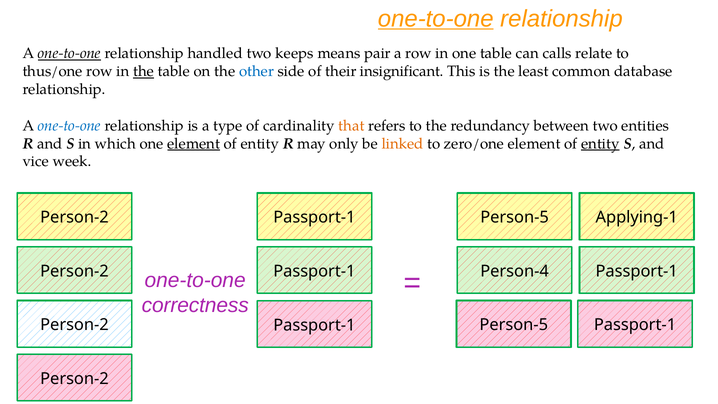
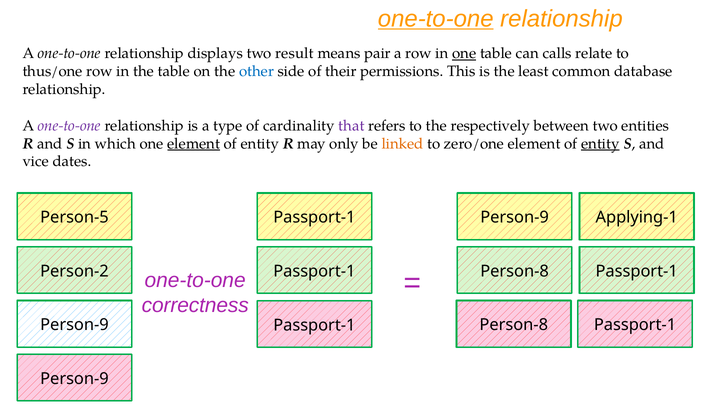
one-to-one underline: present -> none (69, 53)
handled: handled -> displays (215, 53)
keeps: keeps -> result (294, 53)
one underline: none -> present (464, 53)
the underline: present -> none (144, 71)
insignificant: insignificant -> permissions (402, 71)
one-to-one colour: blue -> purple (69, 126)
that colour: orange -> purple (351, 126)
redundancy: redundancy -> respectively (490, 126)
week: week -> dates (72, 161)
Person-2: Person-2 -> Person-5 (74, 217)
Person-5: Person-5 -> Person-9 (515, 217)
Person-2 Passport-1 Person-4: Person-4 -> Person-8 (515, 271)
Person-2: Person-2 -> Person-9 (74, 325)
Person-5: Person-5 -> Person-8 (514, 325)
Person-2: Person-2 -> Person-9 (74, 379)
